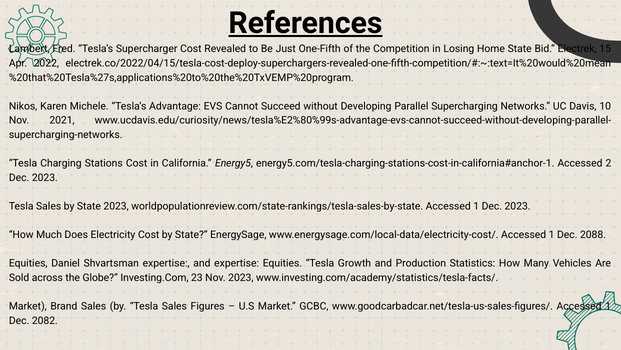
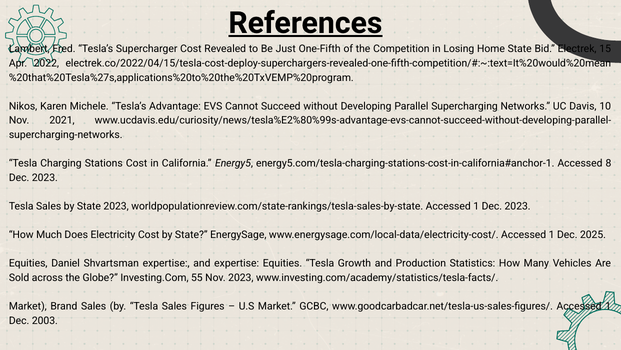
2: 2 -> 8 (609, 163)
2088: 2088 -> 2025 (593, 234)
23: 23 -> 55 (197, 277)
2082: 2082 -> 2003 (45, 320)
